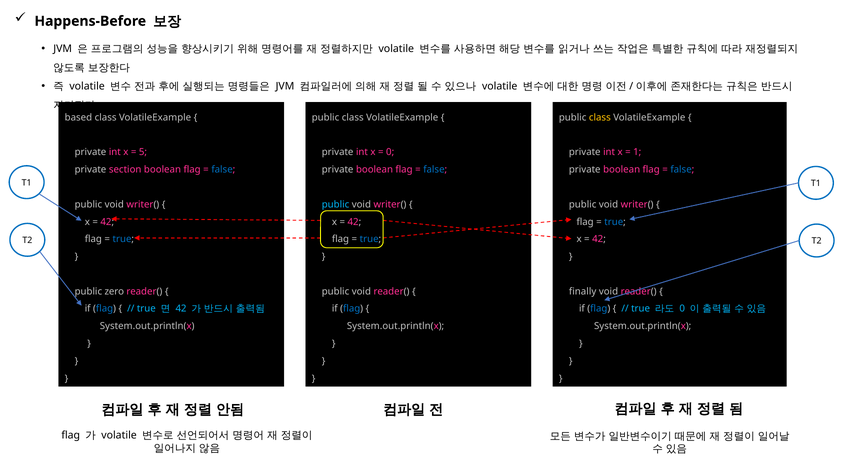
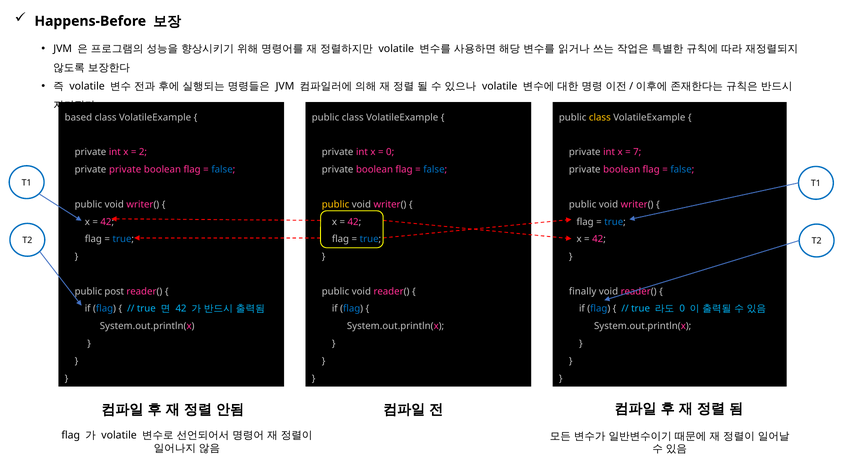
5: 5 -> 2 (143, 152)
1: 1 -> 7 (637, 152)
private section: section -> private (125, 170)
public colour: light blue -> yellow (336, 204)
zero: zero -> post (114, 291)
